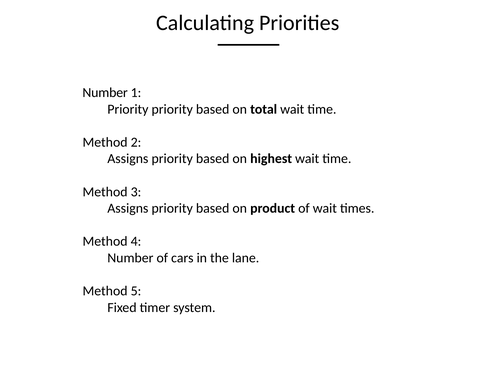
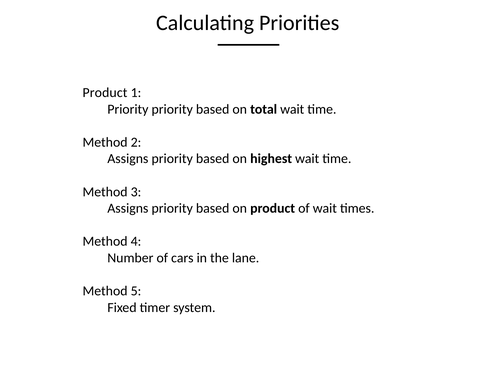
Number: Number -> Product (105, 93)
